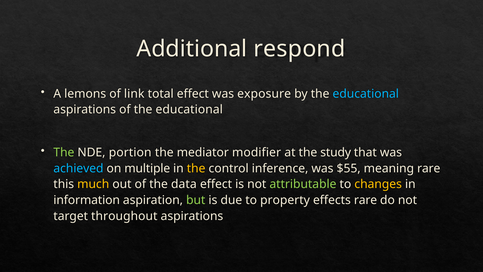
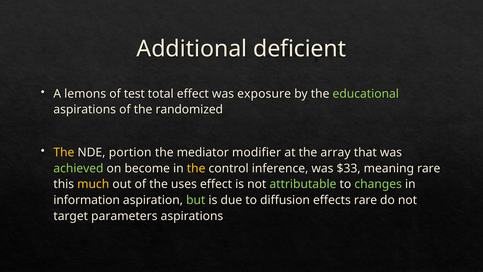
respond: respond -> deficient (300, 49)
link: link -> test (134, 94)
educational colour: light blue -> light green (366, 94)
of the educational: educational -> randomized (189, 110)
The colour: light green -> yellow (64, 152)
study: study -> array (336, 152)
achieved colour: light blue -> light green (78, 168)
multiple: multiple -> become (147, 168)
$55: $55 -> $33 (349, 168)
data: data -> uses (184, 184)
changes colour: yellow -> light green (378, 184)
property: property -> diffusion (285, 200)
throughout: throughout -> parameters (124, 216)
